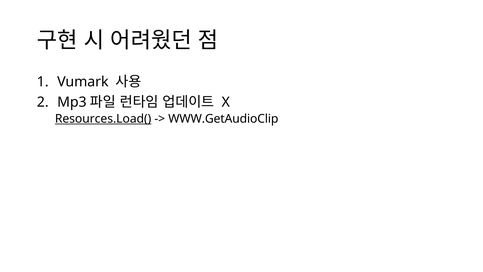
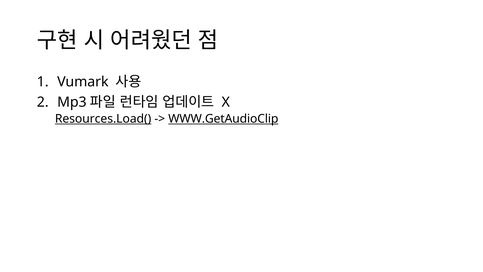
WWW.GetAudioClip underline: none -> present (223, 119)
